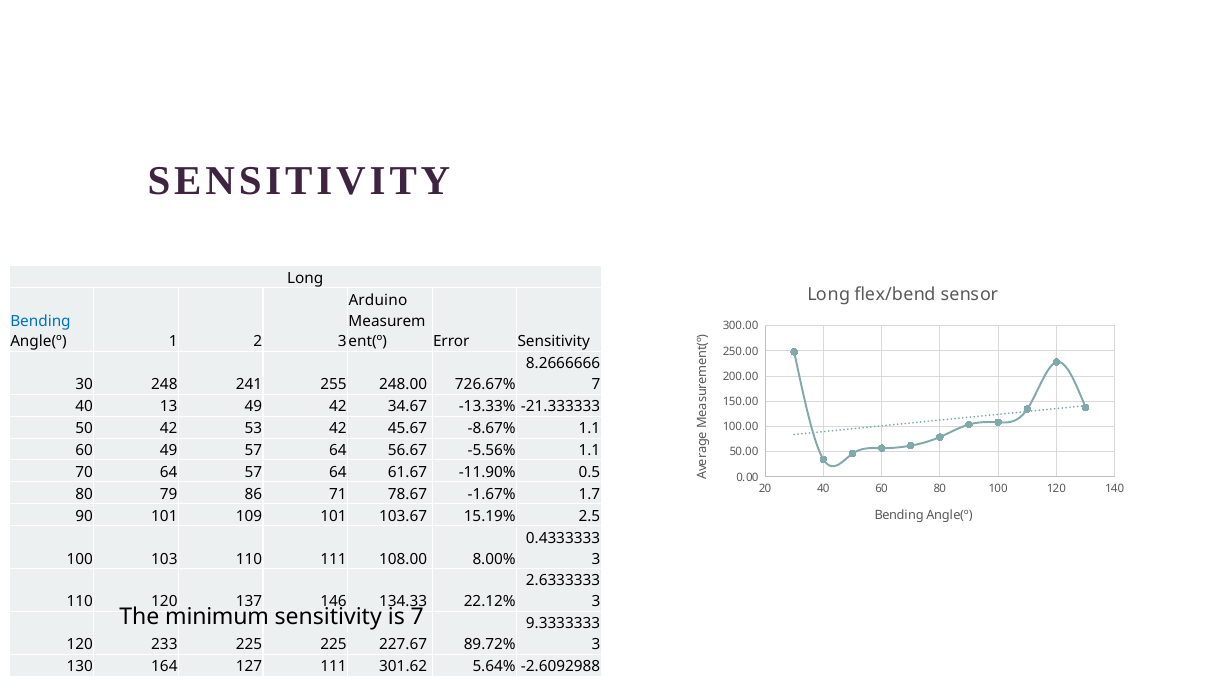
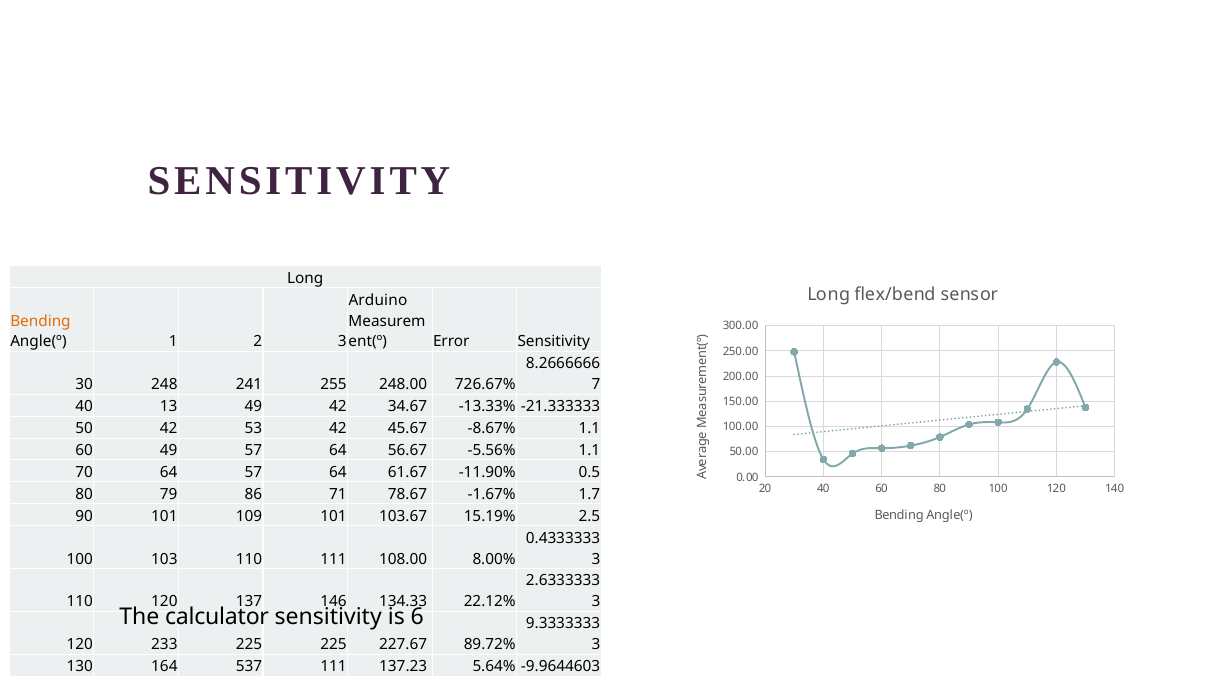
Bending colour: blue -> orange (40, 321)
minimum: minimum -> calculator (217, 616)
is 7: 7 -> 6 (417, 616)
127: 127 -> 537 (249, 666)
301.62: 301.62 -> 137.23 (403, 666)
-2.6092988: -2.6092988 -> -9.9644603 (561, 666)
